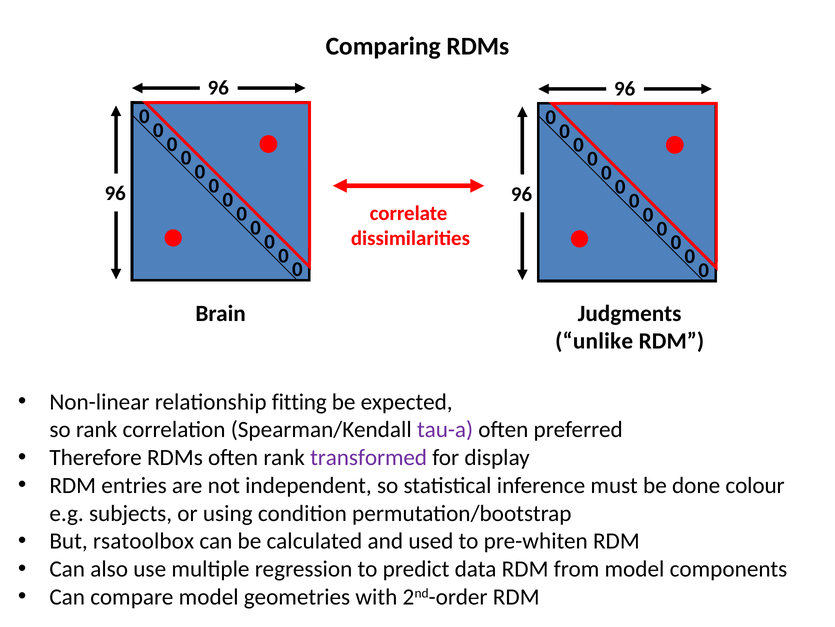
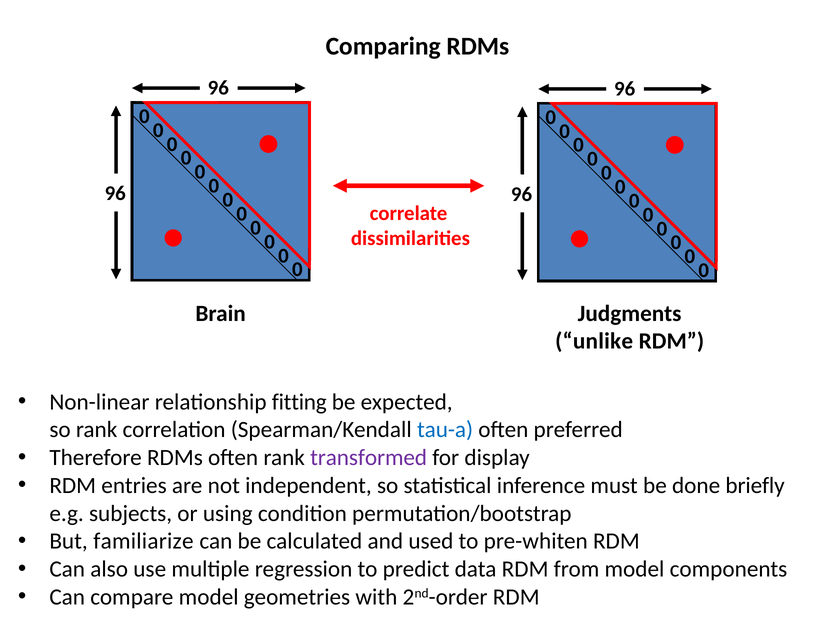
tau-a colour: purple -> blue (445, 429)
colour: colour -> briefly (755, 485)
rsatoolbox: rsatoolbox -> familiarize (143, 541)
